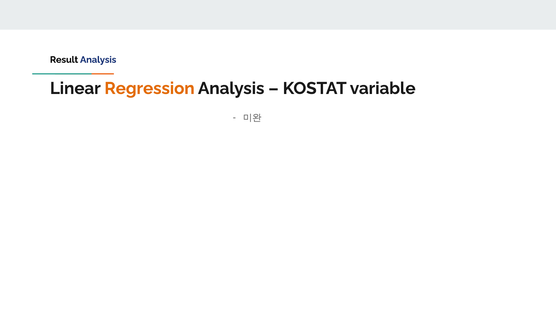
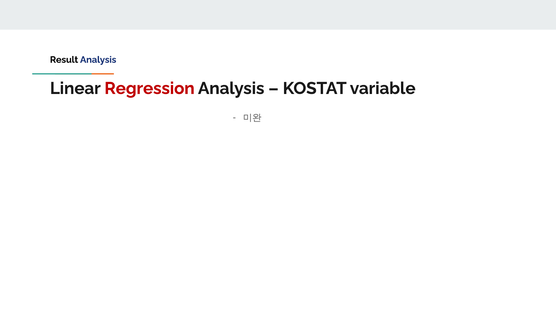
Regression colour: orange -> red (150, 88)
